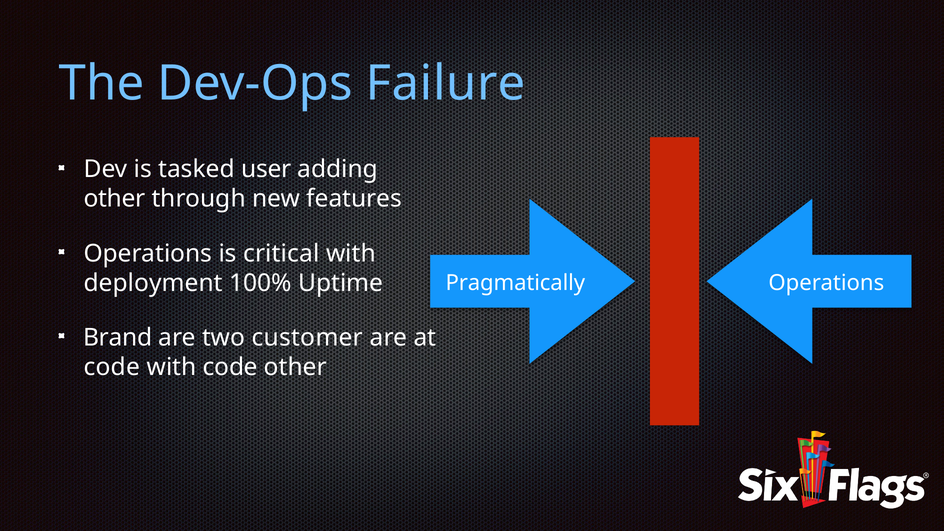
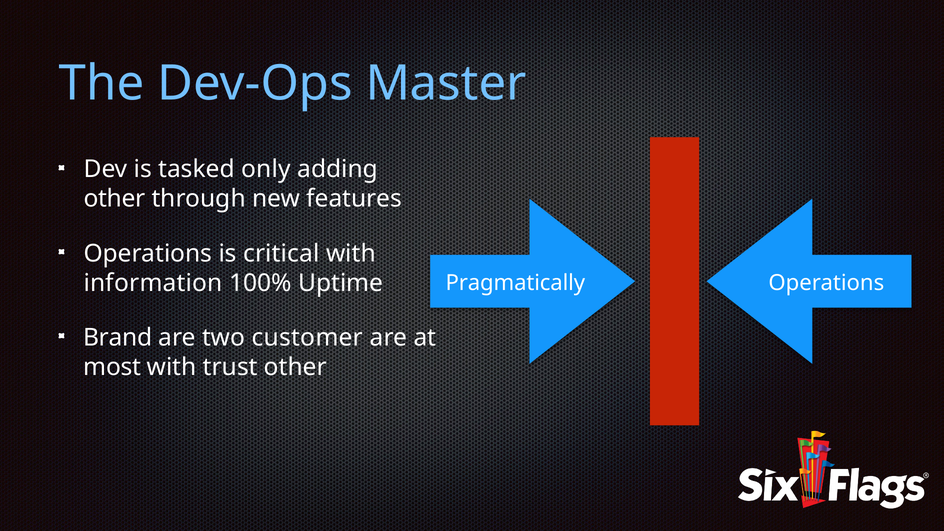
Failure: Failure -> Master (446, 84)
user: user -> only (266, 169)
deployment: deployment -> information (153, 283)
code: code -> most (112, 367)
with code: code -> trust (230, 367)
